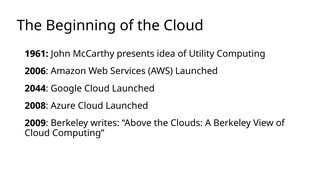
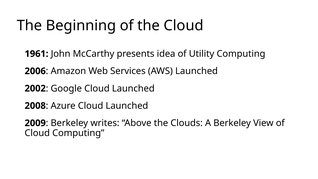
2044: 2044 -> 2002 (35, 88)
